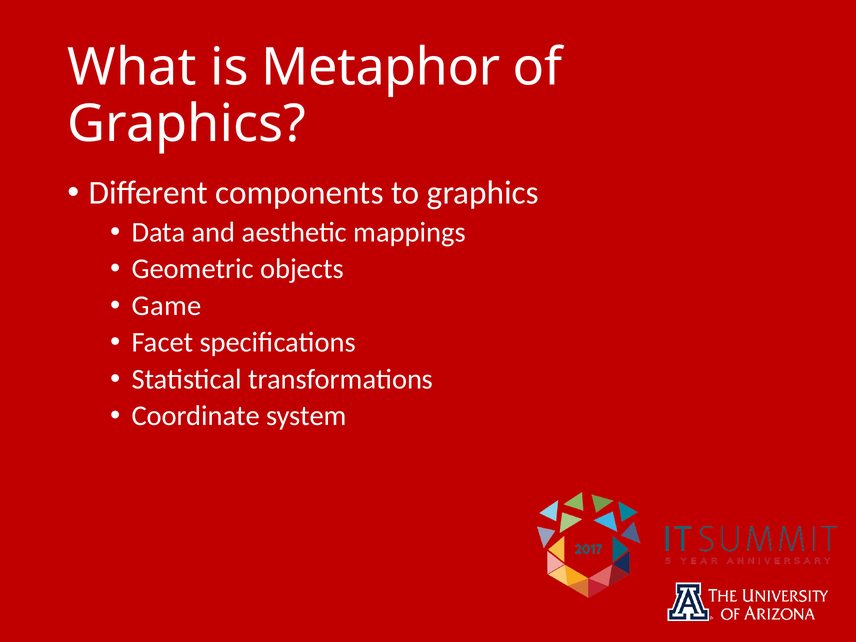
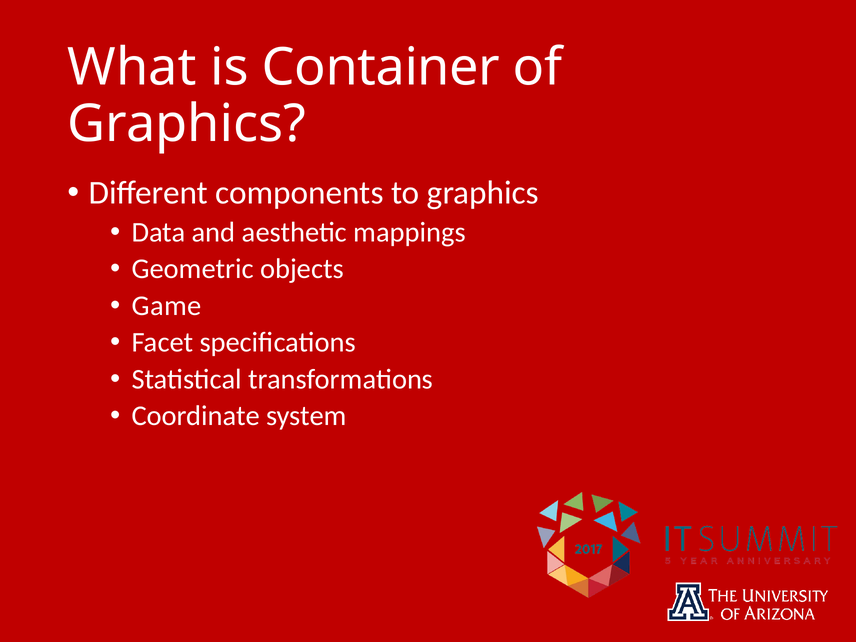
Metaphor: Metaphor -> Container (381, 68)
